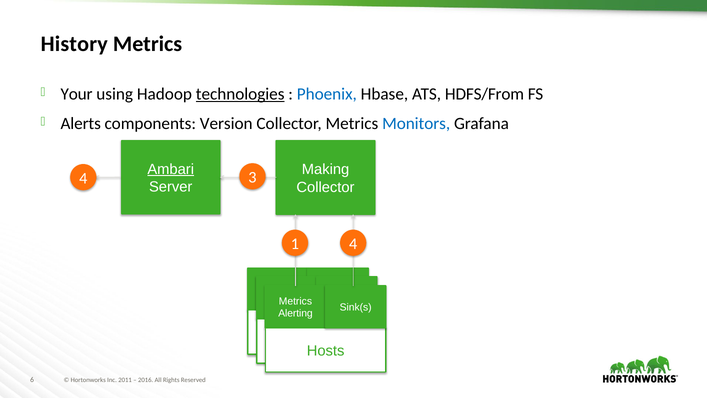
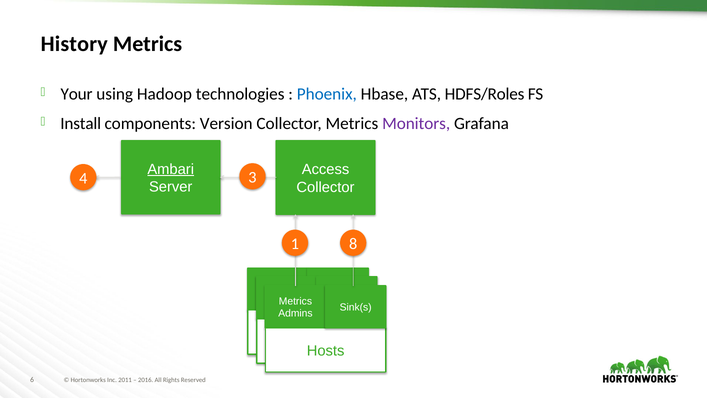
technologies underline: present -> none (240, 94)
HDFS/From: HDFS/From -> HDFS/Roles (485, 94)
Alerts: Alerts -> Install (81, 123)
Monitors colour: blue -> purple (416, 123)
Making: Making -> Access (326, 169)
1 4: 4 -> 8 (353, 244)
Alerting: Alerting -> Admins (295, 313)
